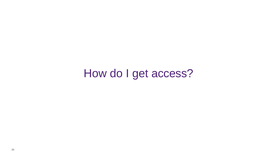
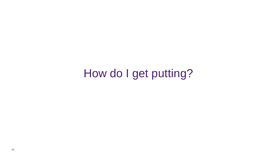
access: access -> putting (172, 73)
